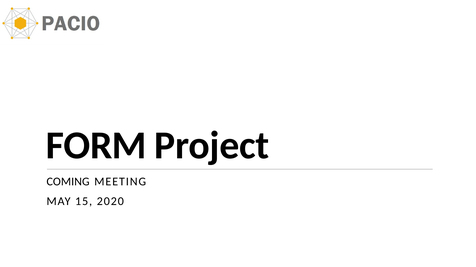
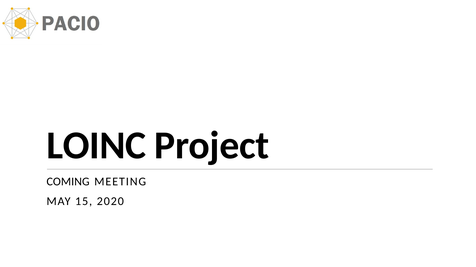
FORM: FORM -> LOINC (96, 146)
